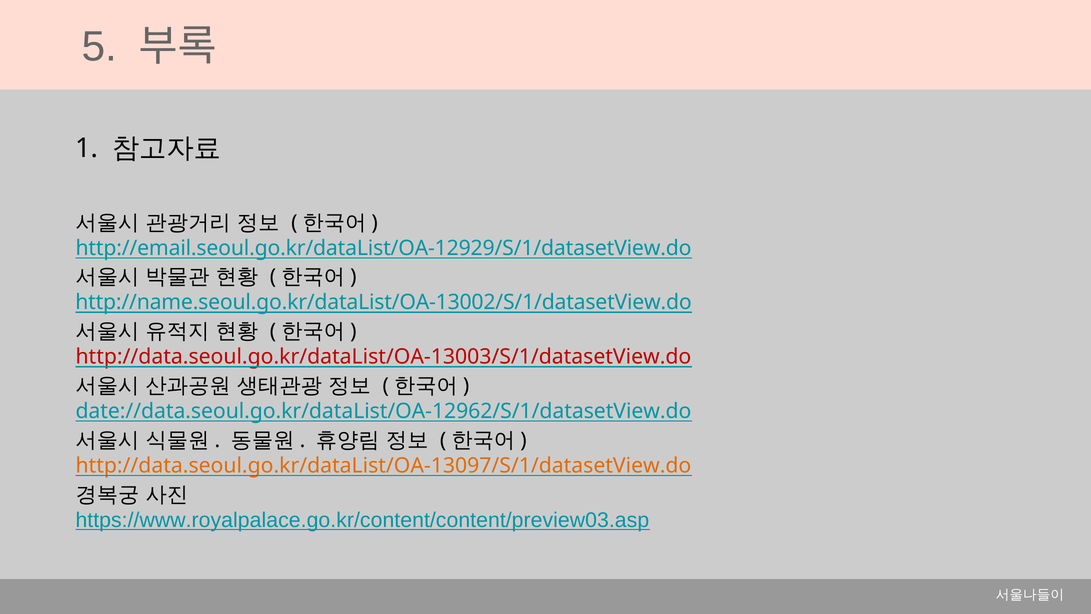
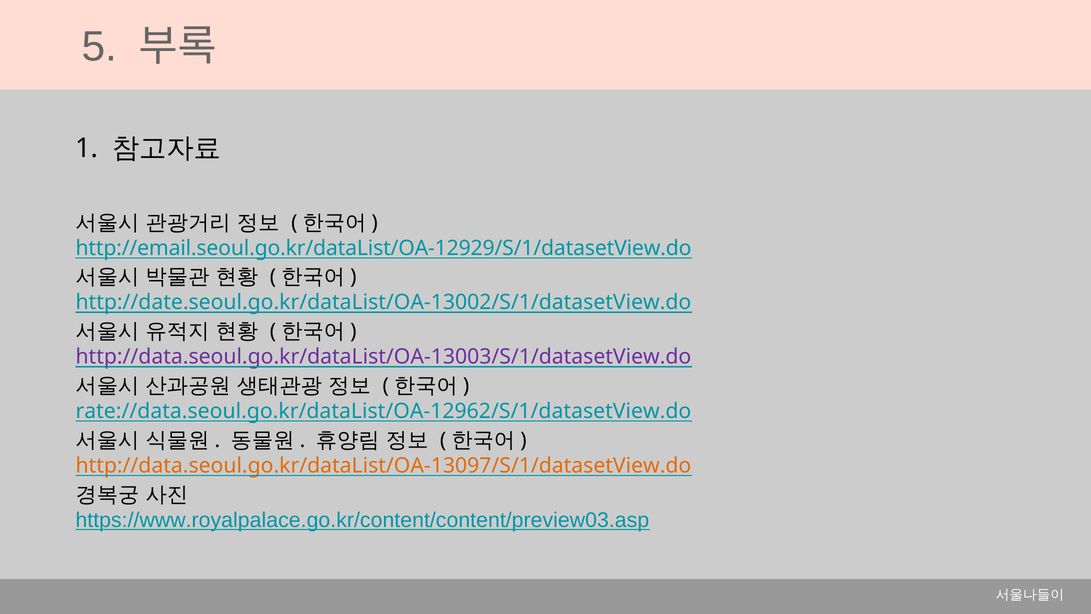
http://name.seoul.go.kr/dataList/OA-13002/S/1/datasetView.do: http://name.seoul.go.kr/dataList/OA-13002/S/1/datasetView.do -> http://date.seoul.go.kr/dataList/OA-13002/S/1/datasetView.do (383, 302)
http://data.seoul.go.kr/dataList/OA-13003/S/1/datasetView.do colour: red -> purple (383, 357)
date://data.seoul.go.kr/dataList/OA-12962/S/1/datasetView.do: date://data.seoul.go.kr/dataList/OA-12962/S/1/datasetView.do -> rate://data.seoul.go.kr/dataList/OA-12962/S/1/datasetView.do (383, 411)
